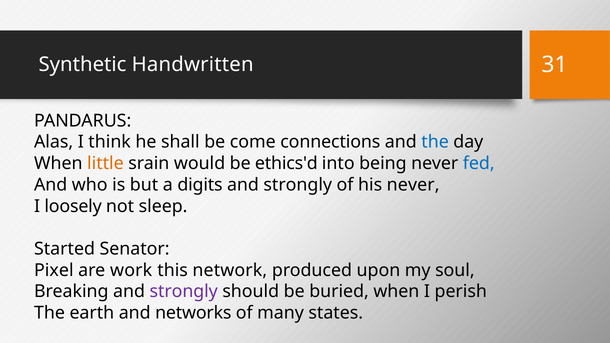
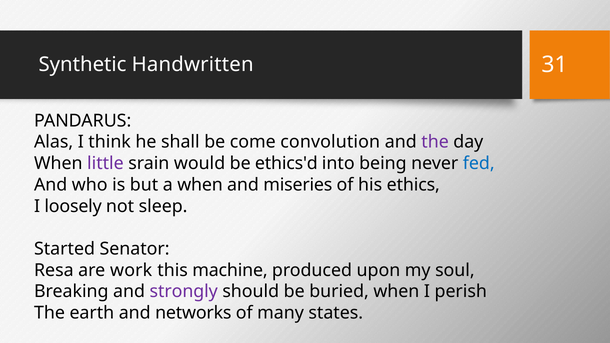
connections: connections -> convolution (330, 142)
the colour: blue -> purple (435, 142)
little colour: orange -> purple (105, 164)
a digits: digits -> when (200, 185)
strongly: strongly -> miseries (298, 185)
his never: never -> ethics (413, 185)
Pixel: Pixel -> Resa (54, 270)
network: network -> machine (230, 270)
